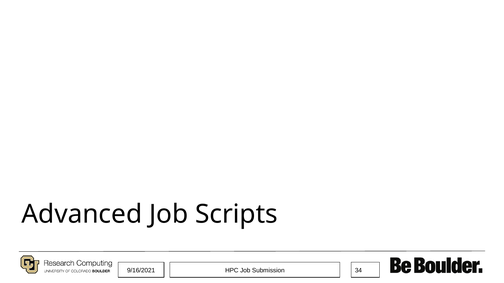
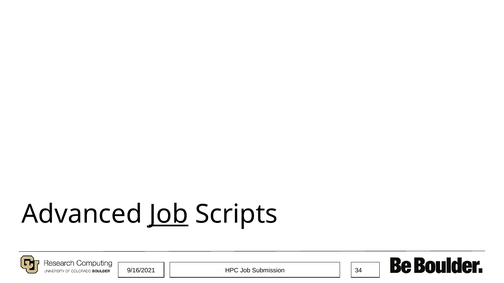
Job underline: none -> present (169, 215)
